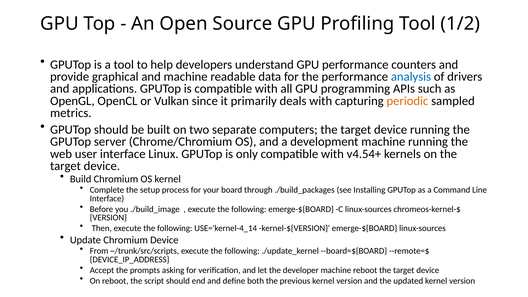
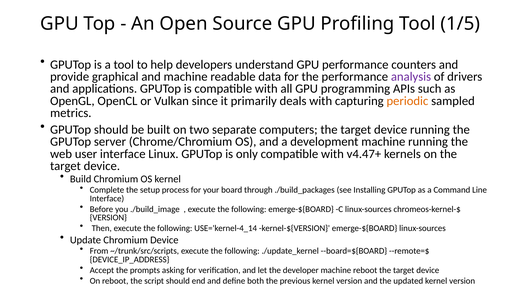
1/2: 1/2 -> 1/5 (460, 24)
analysis colour: blue -> purple (411, 77)
v4.54+: v4.54+ -> v4.47+ (364, 154)
